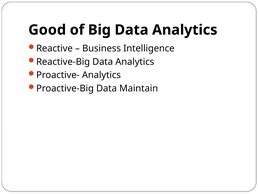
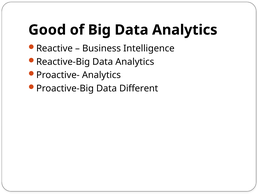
Maintain: Maintain -> Different (139, 88)
